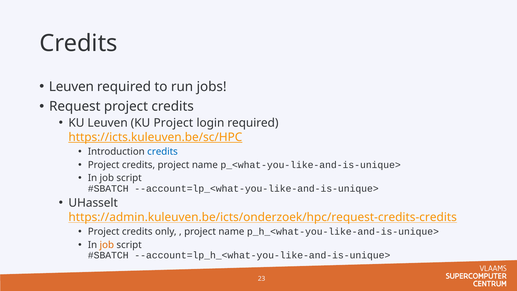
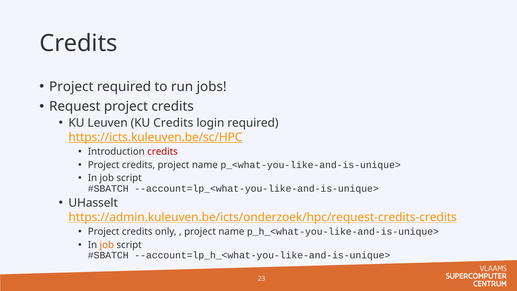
Leuven: Leuven -> Project (71, 87)
KU Project: Project -> Credits (173, 123)
credits colour: blue -> red (163, 152)
